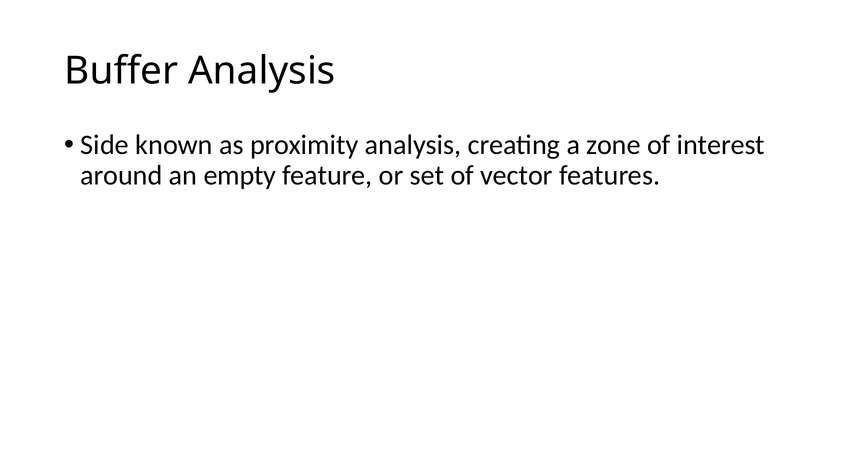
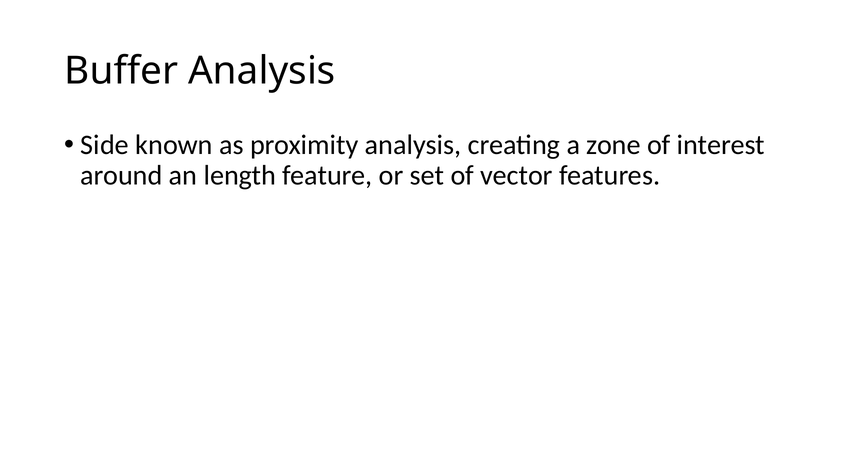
empty: empty -> length (240, 175)
